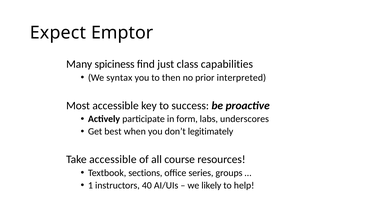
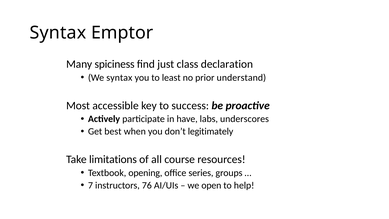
Expect: Expect -> Syntax (58, 33)
capabilities: capabilities -> declaration (227, 64)
then: then -> least (171, 78)
interpreted: interpreted -> understand (241, 78)
form: form -> have (187, 119)
Take accessible: accessible -> limitations (113, 159)
sections: sections -> opening (145, 173)
1: 1 -> 7 (90, 185)
40: 40 -> 76 (147, 185)
likely: likely -> open (211, 185)
